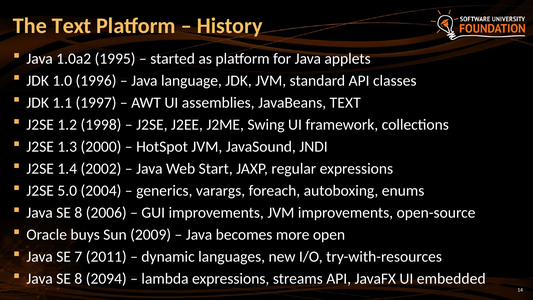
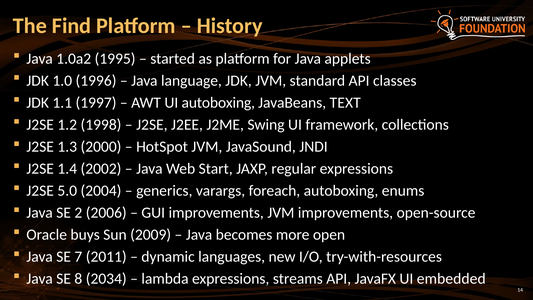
The Text: Text -> Find (72, 26)
UI assemblies: assemblies -> autoboxing (218, 103)
8: 8 -> 2 (78, 213)
2094: 2094 -> 2034 (106, 279)
